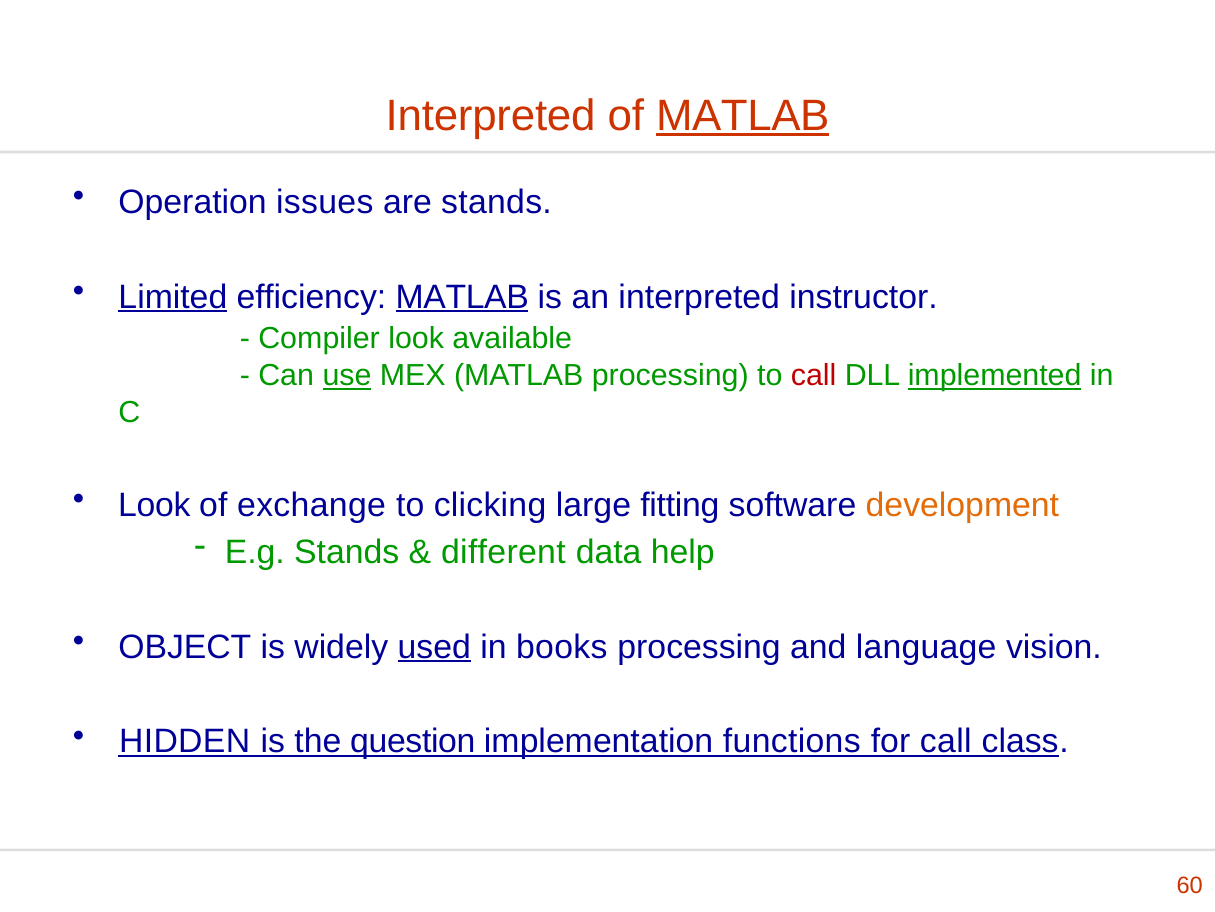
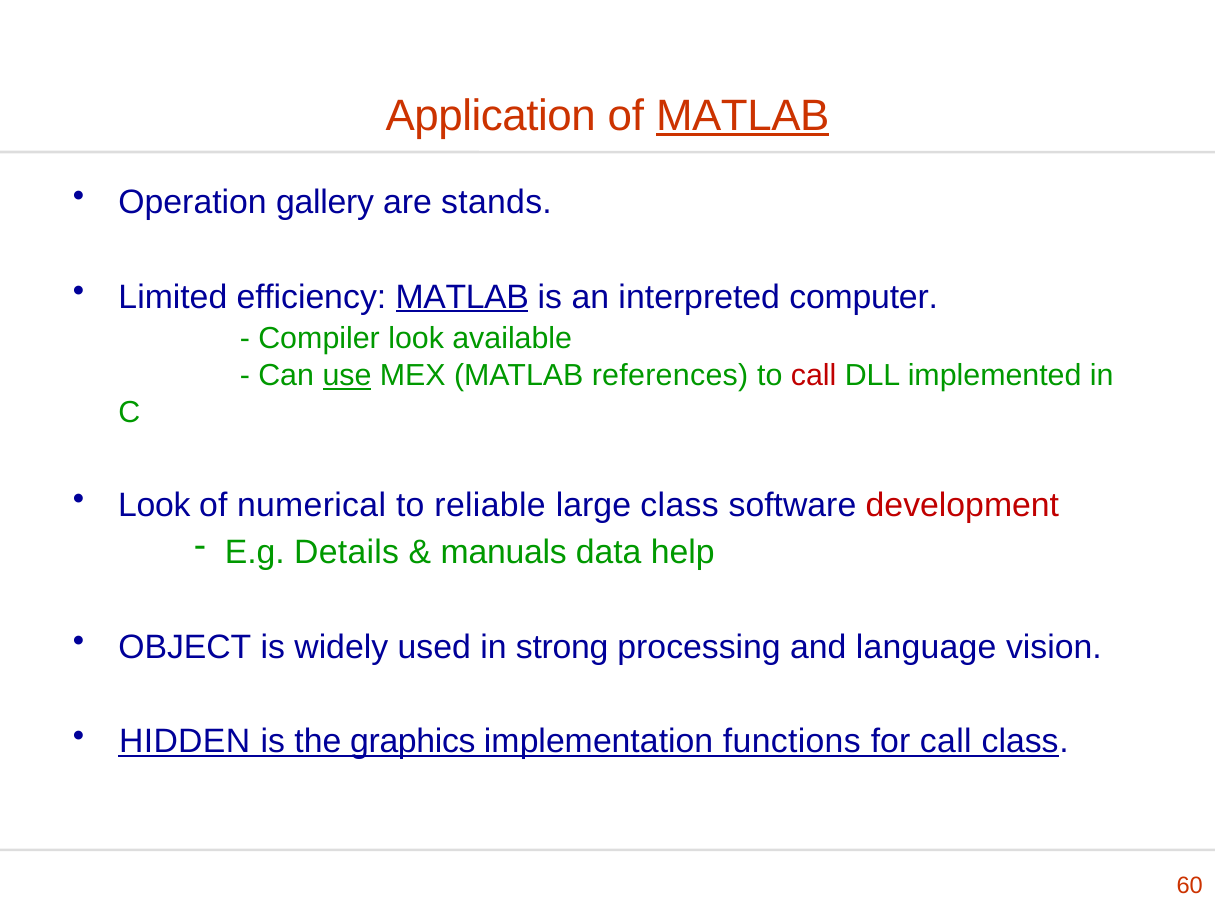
Interpreted: Interpreted -> Application (491, 115)
issues: issues -> gallery (325, 202)
Limited underline: present -> none (173, 297)
instructor: instructor -> computer (864, 297)
MATLAB processing: processing -> references (670, 375)
implemented underline: present -> none (995, 375)
exchange: exchange -> numerical (312, 505)
clicking: clicking -> reliable (490, 505)
large fitting: fitting -> class (680, 505)
development colour: orange -> red (962, 505)
E.g Stands: Stands -> Details (347, 552)
different: different -> manuals (504, 552)
used underline: present -> none (434, 646)
books: books -> strong (562, 646)
question: question -> graphics (413, 741)
